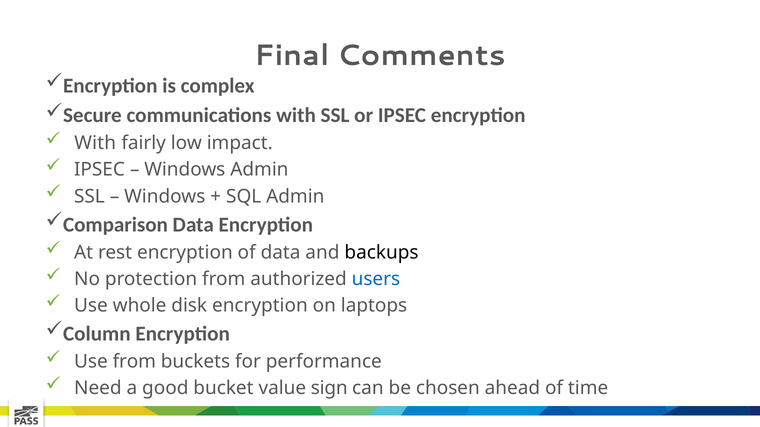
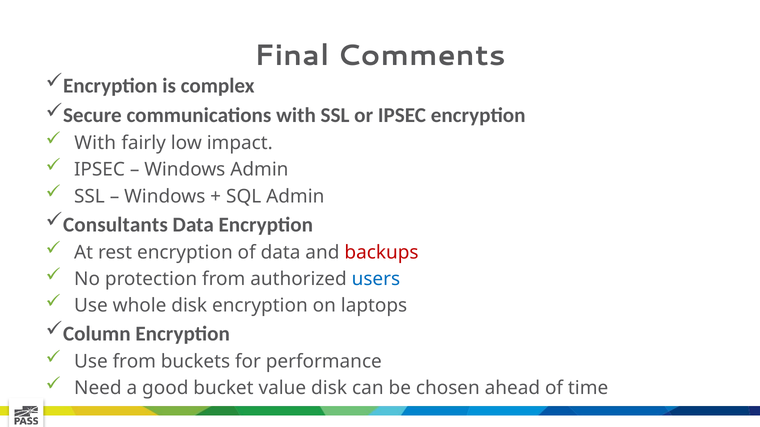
Comparison: Comparison -> Consultants (115, 225)
backups colour: black -> red (382, 253)
value sign: sign -> disk (329, 389)
